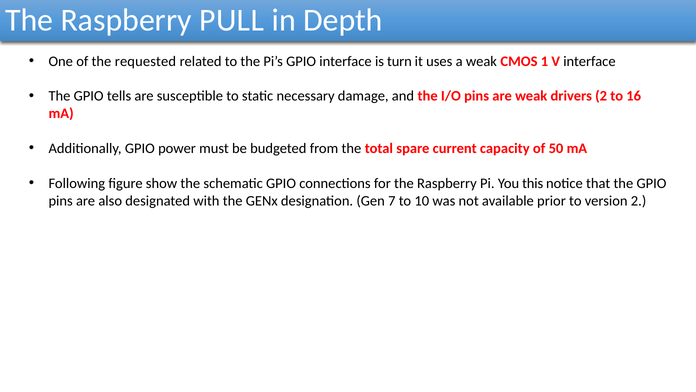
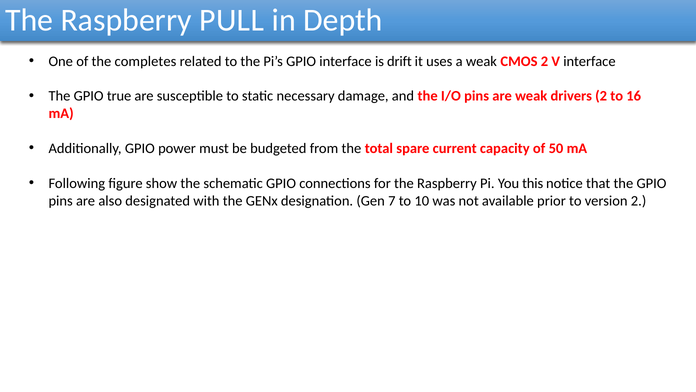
requested: requested -> completes (145, 61)
turn: turn -> drift (399, 61)
CMOS 1: 1 -> 2 (544, 61)
tells: tells -> true (119, 96)
